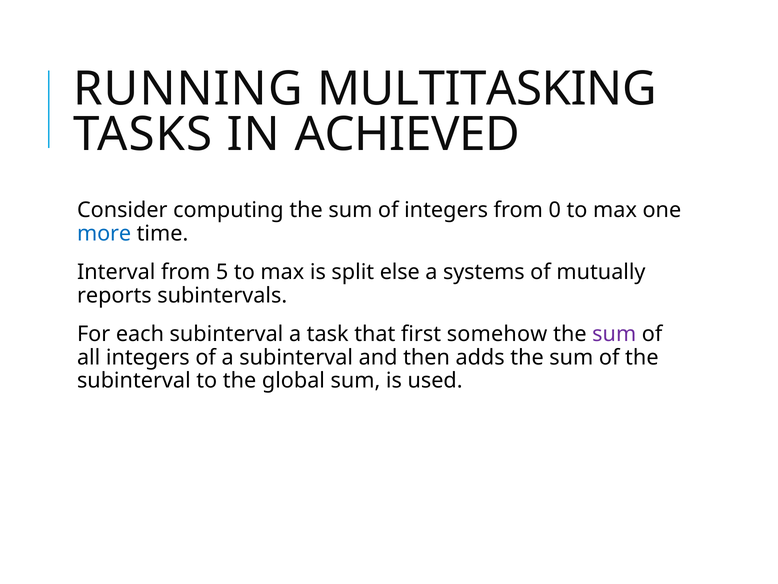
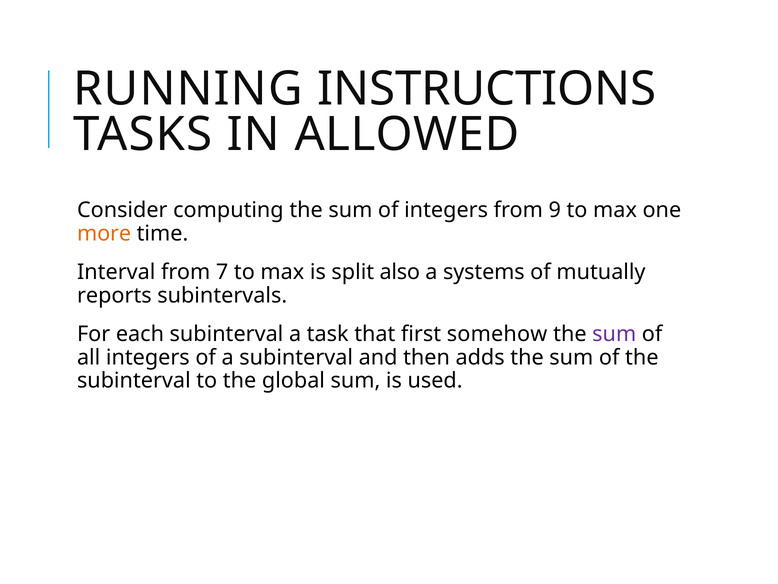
MULTITASKING: MULTITASKING -> INSTRUCTIONS (487, 89)
ACHIEVED: ACHIEVED -> ALLOWED (407, 134)
0: 0 -> 9 (555, 210)
more colour: blue -> orange (104, 233)
5: 5 -> 7 (222, 272)
else: else -> also (400, 272)
